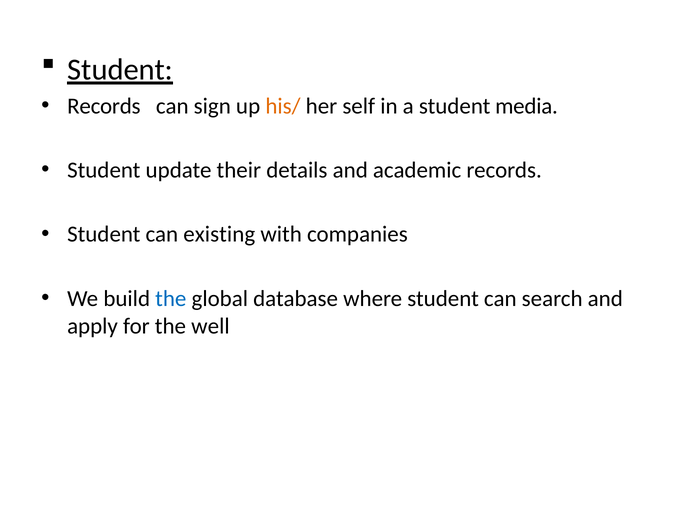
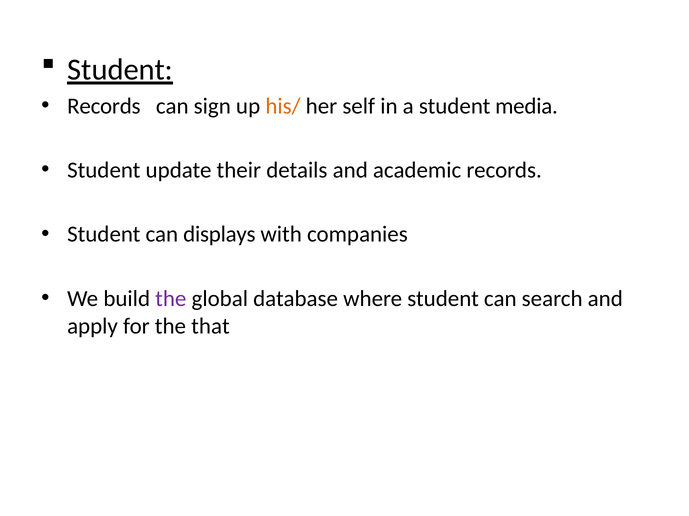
existing: existing -> displays (219, 235)
the colour: blue -> purple (171, 299)
well: well -> that (210, 327)
